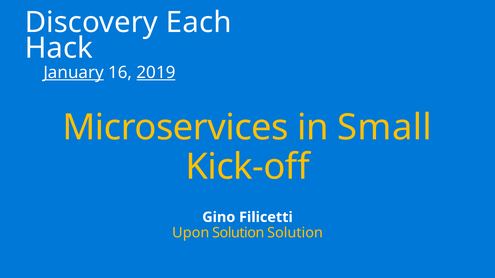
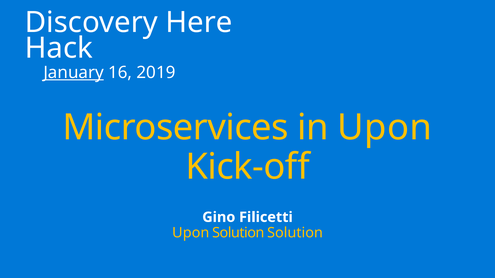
Each: Each -> Here (199, 23)
2019 underline: present -> none (156, 73)
in Small: Small -> Upon (385, 128)
